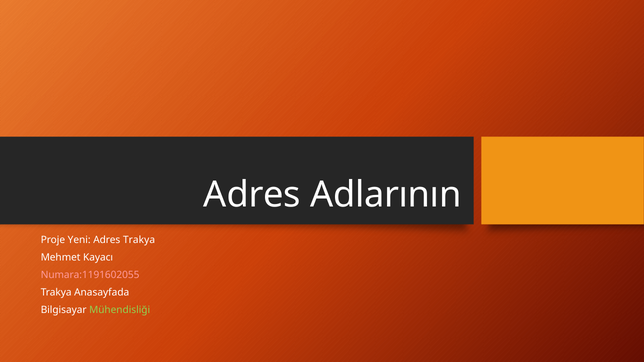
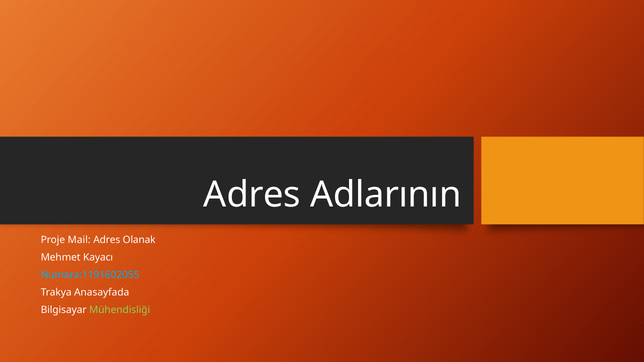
Yeni: Yeni -> Mail (79, 240)
Adres Trakya: Trakya -> Olanak (139, 240)
Numara:1191602055 colour: pink -> light blue (90, 275)
